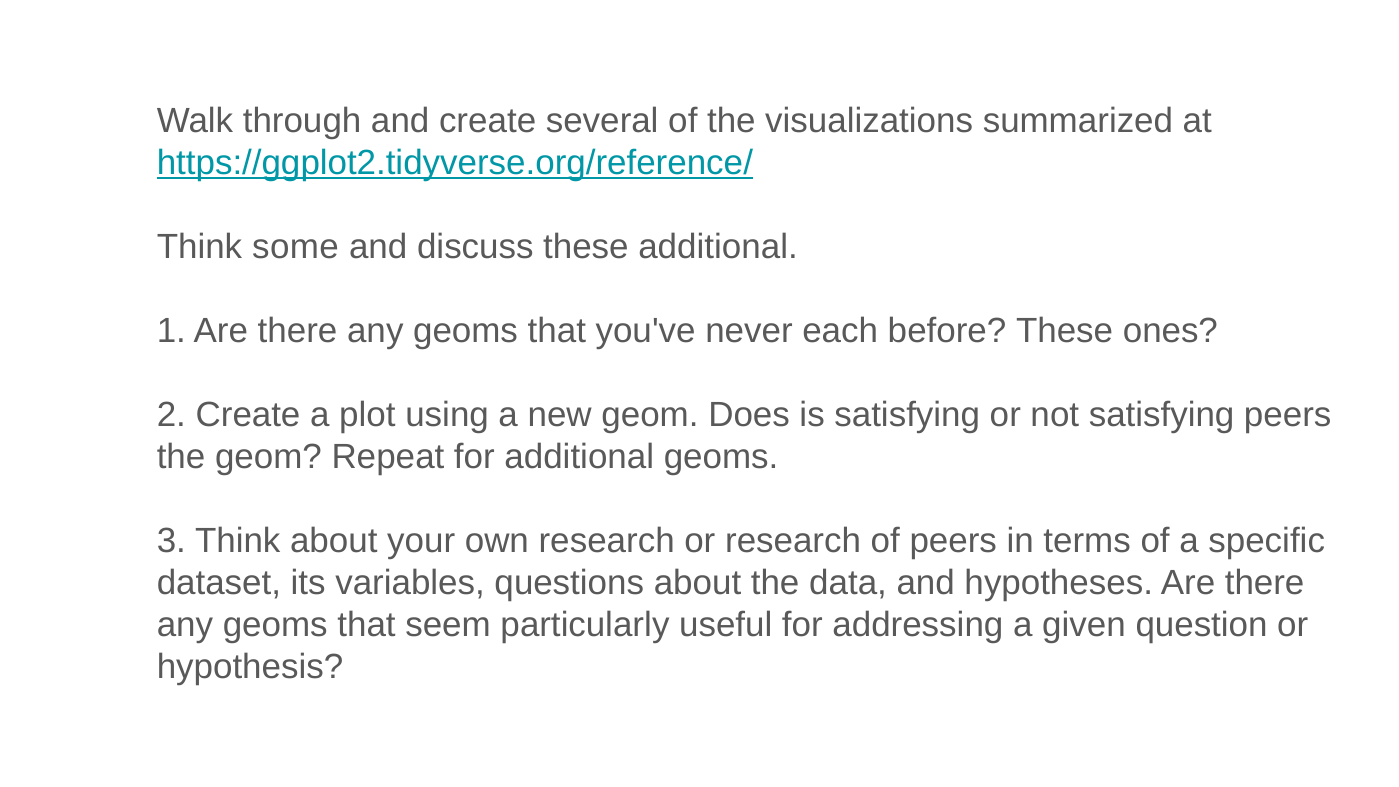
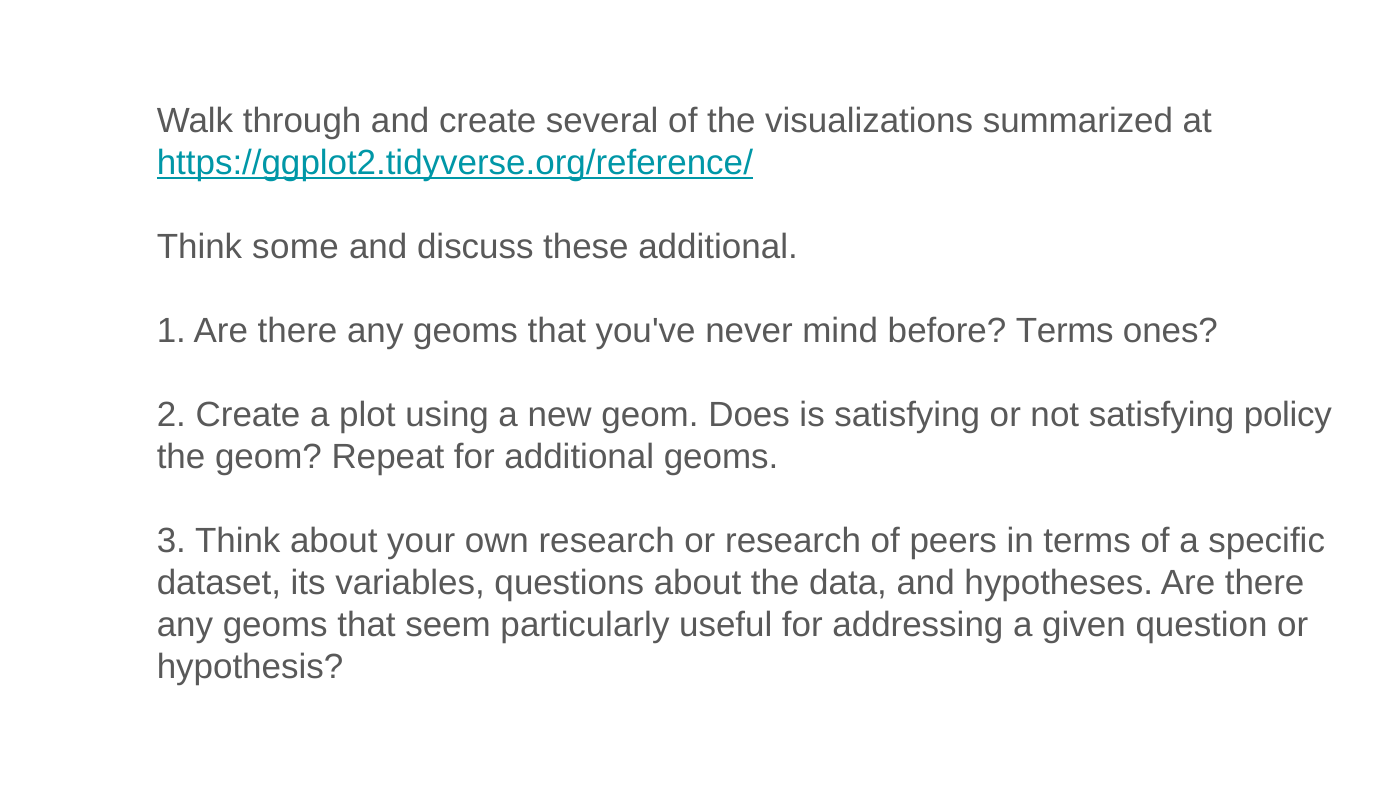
each: each -> mind (840, 331)
before These: These -> Terms (1065, 331)
satisfying peers: peers -> policy (1288, 415)
